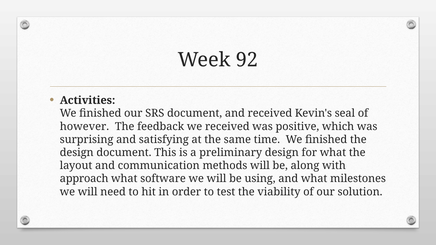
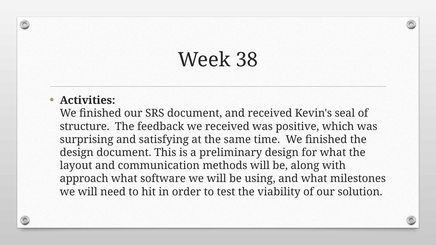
92: 92 -> 38 (247, 60)
however: however -> structure (85, 127)
